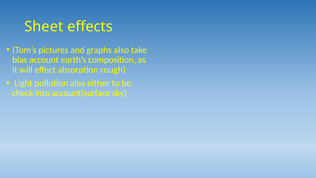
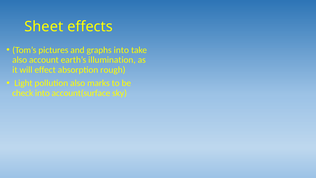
graphs also: also -> into (121, 50)
bias: bias -> also (20, 60)
composition: composition -> illumination (112, 60)
either: either -> marks (98, 83)
